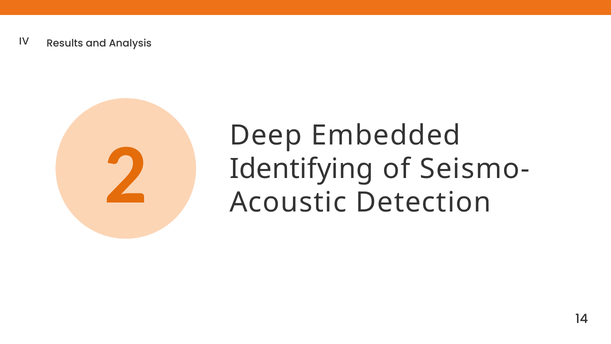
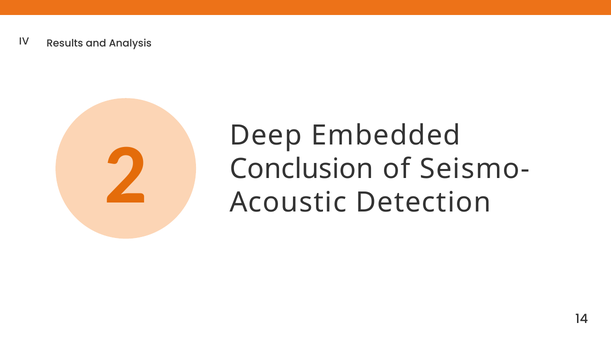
Identifying: Identifying -> Conclusion (302, 169)
